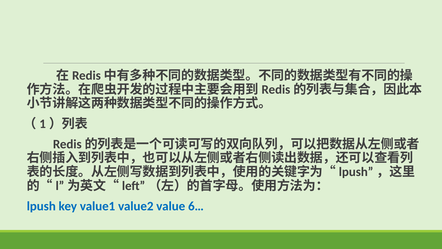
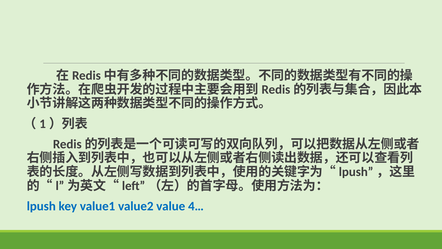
6…: 6… -> 4… (196, 206)
